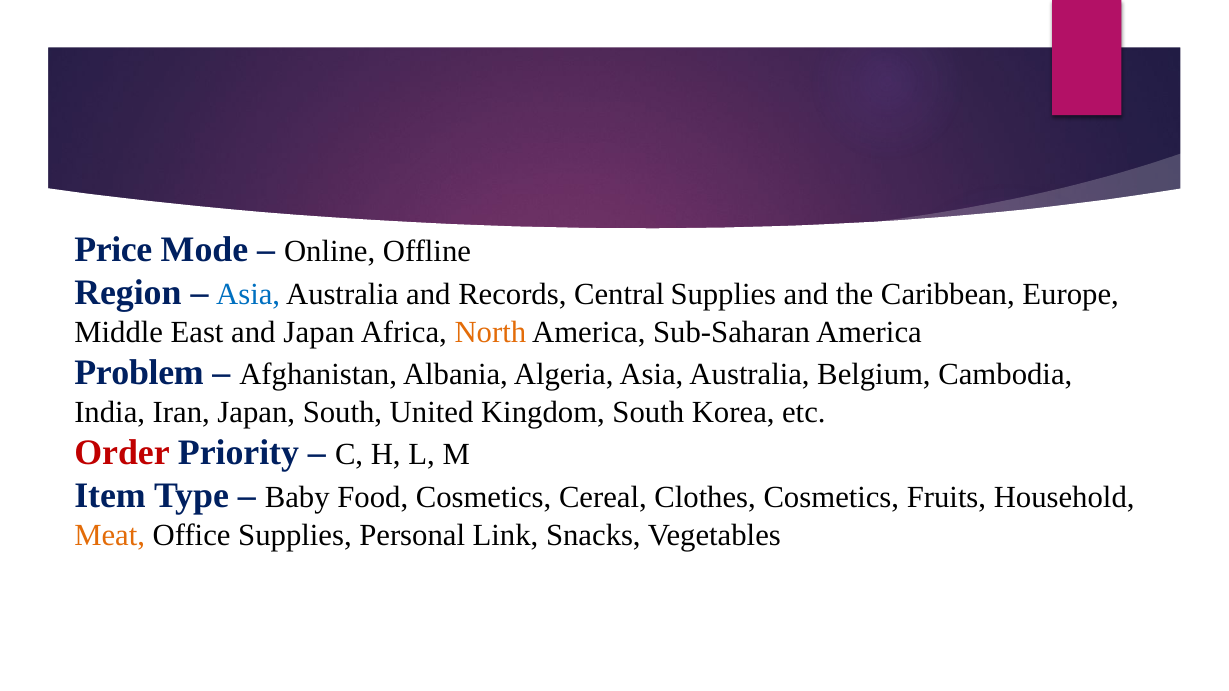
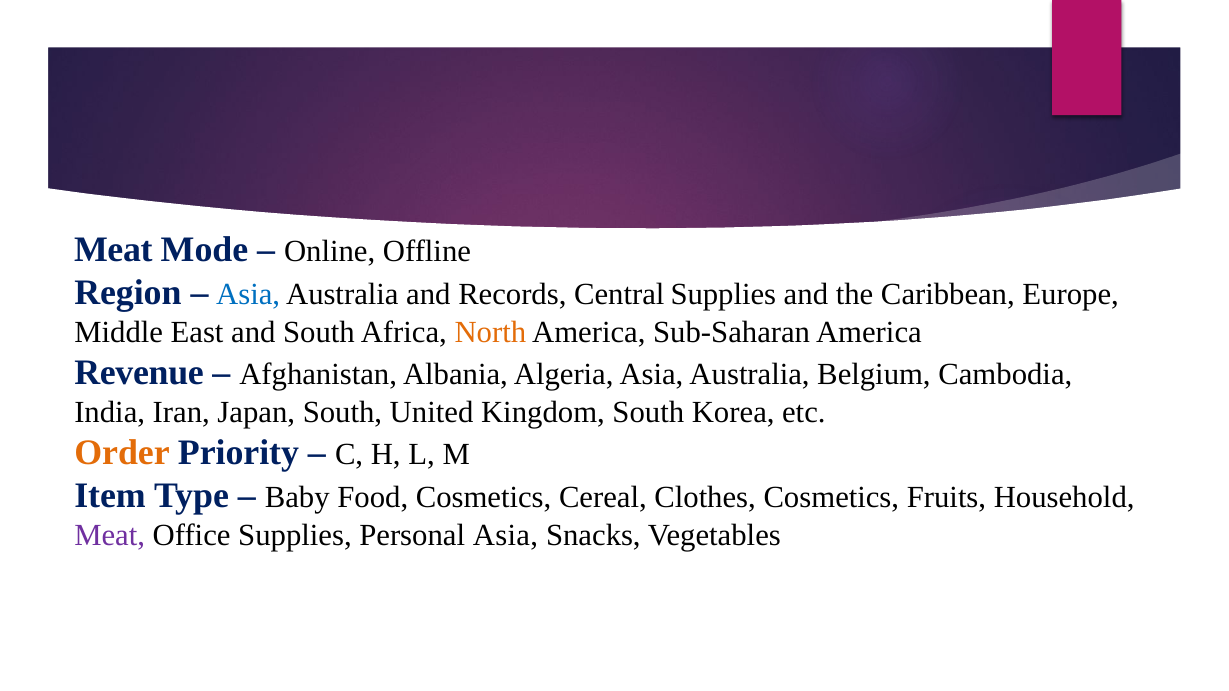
Price: Price -> Meat (113, 250)
and Japan: Japan -> South (319, 333)
Problem: Problem -> Revenue (139, 373)
Order colour: red -> orange (122, 453)
Meat colour: orange -> purple (110, 536)
Personal Link: Link -> Asia (505, 536)
